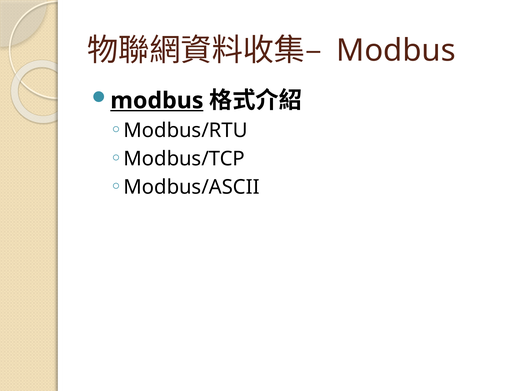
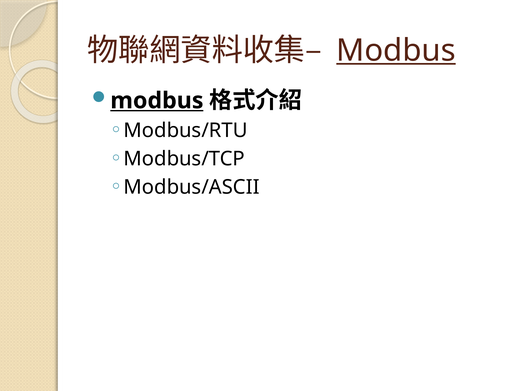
Modbus underline: none -> present (396, 50)
